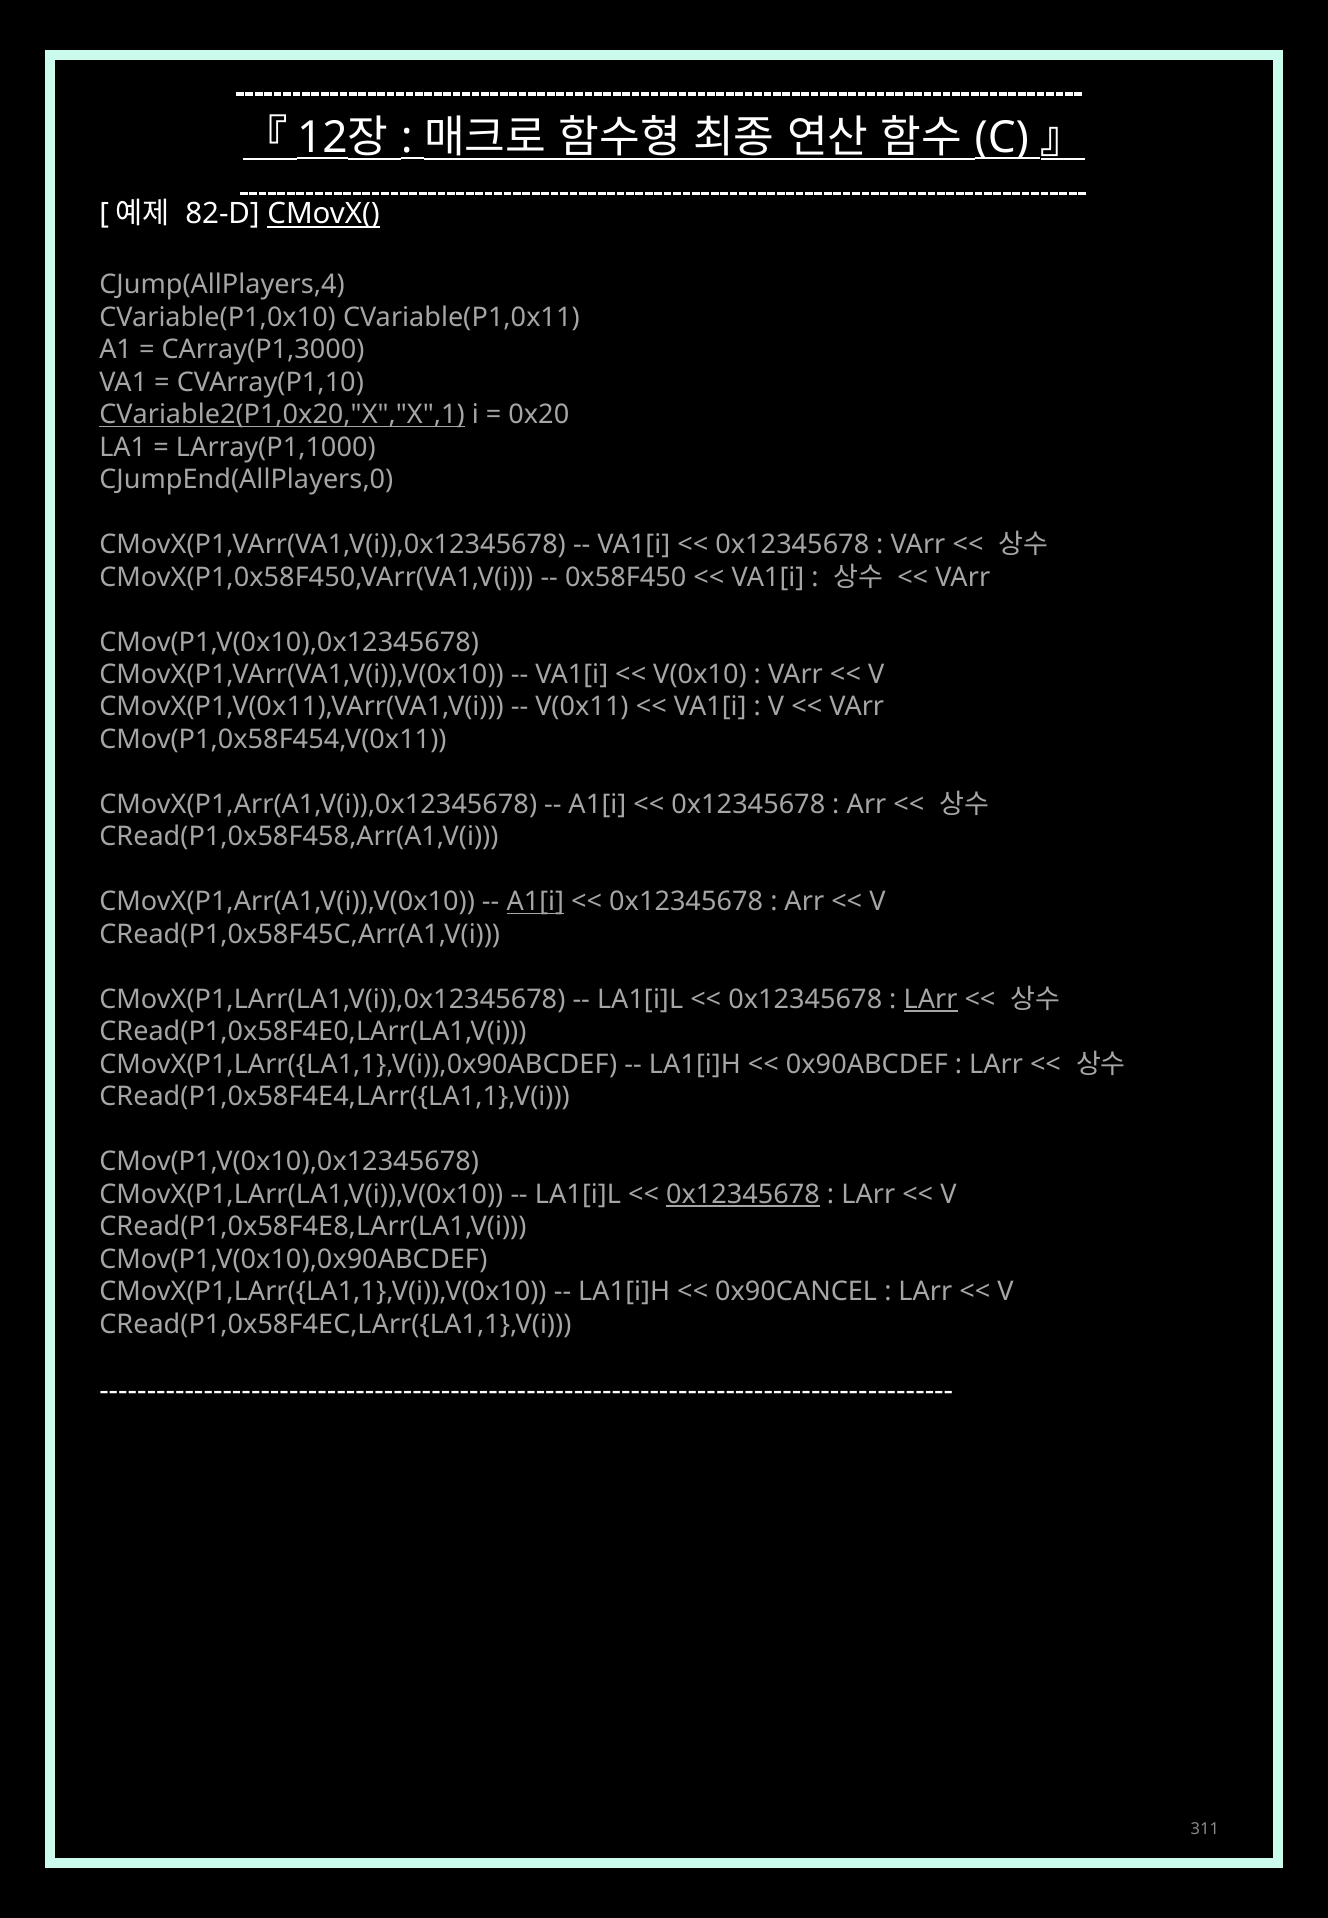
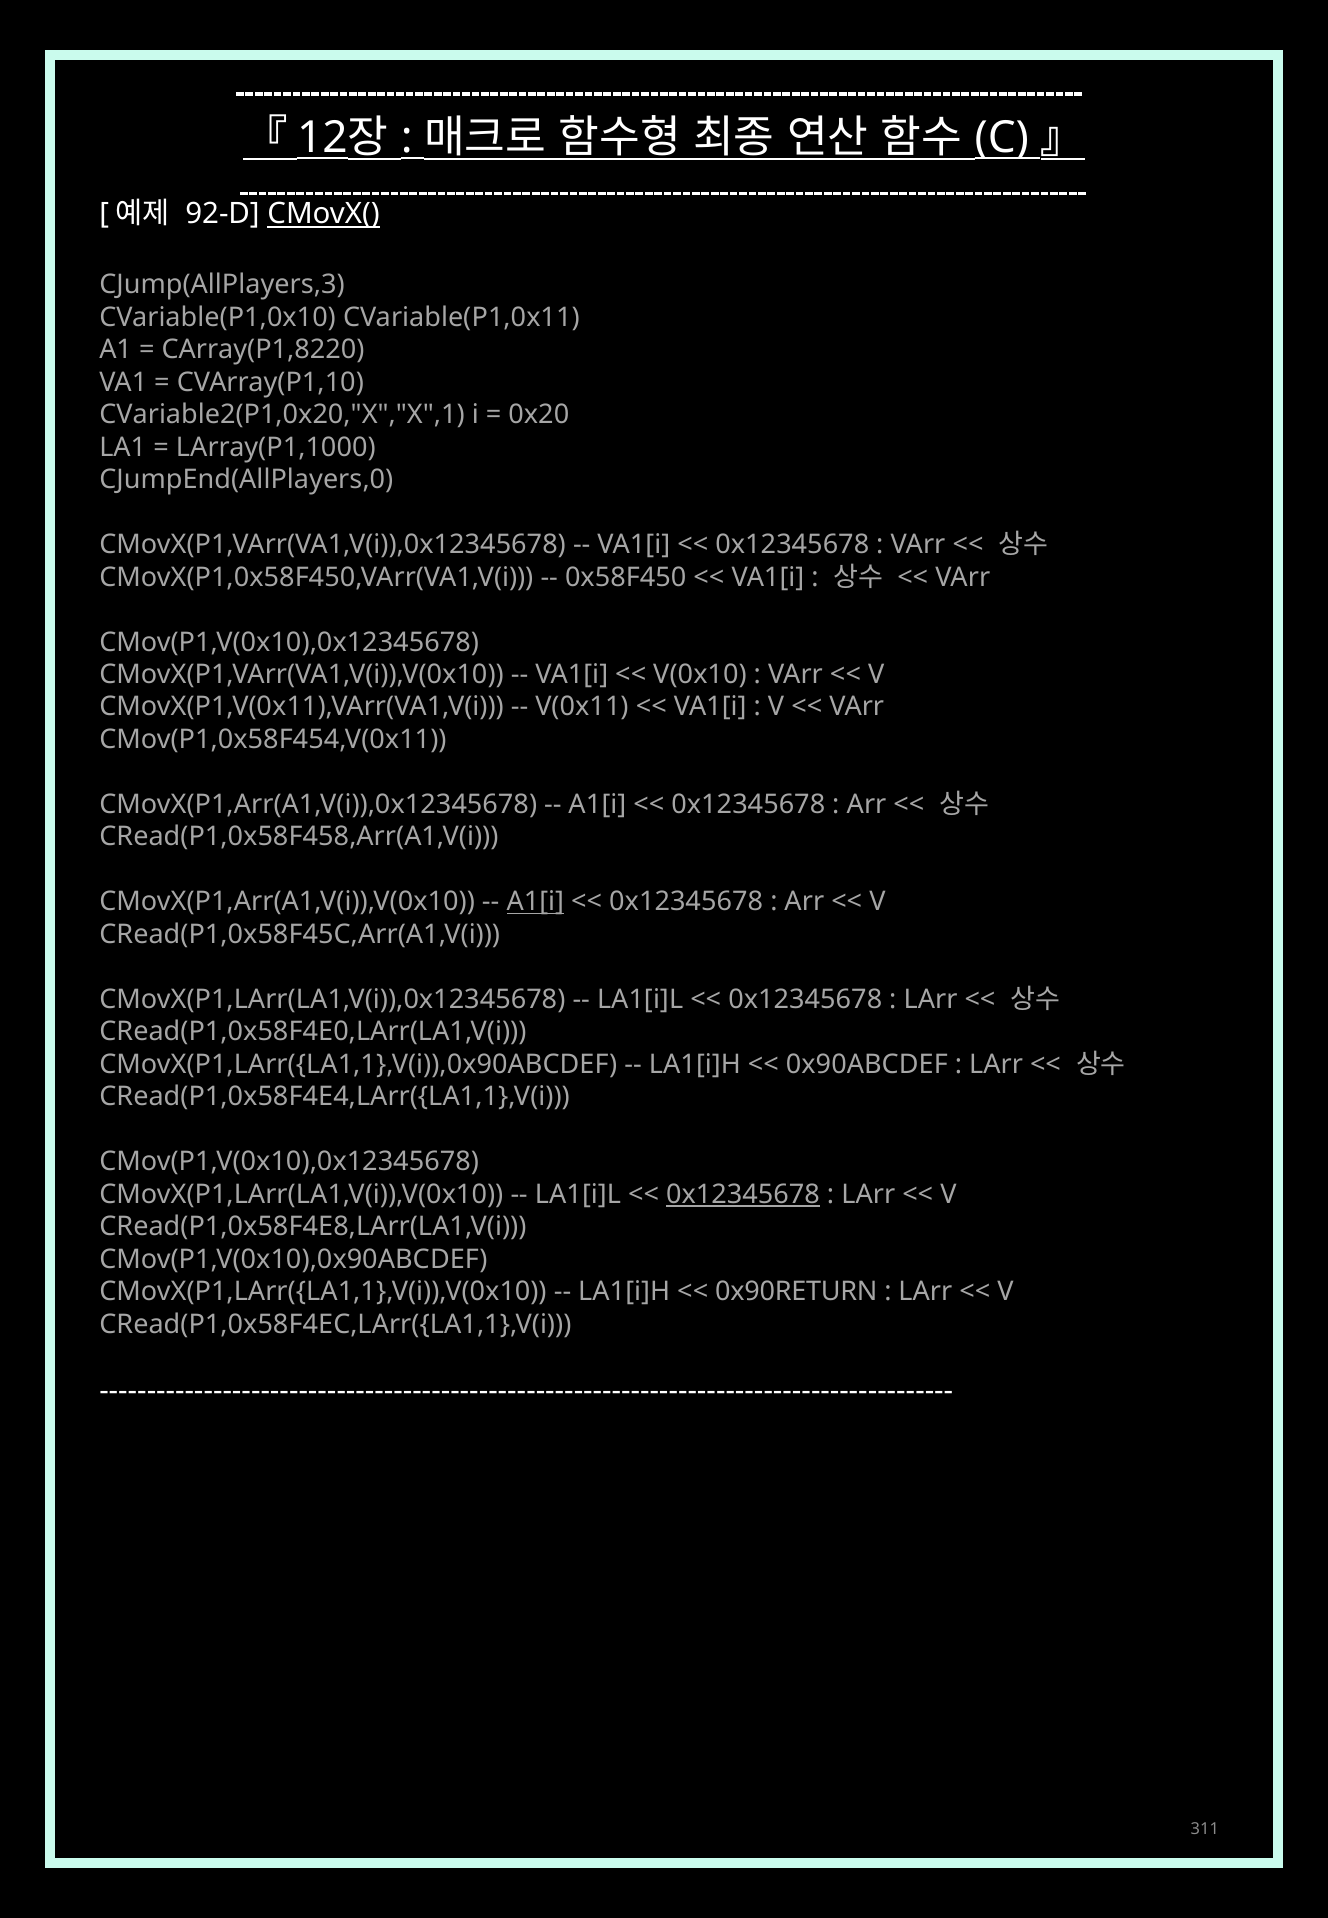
82-D: 82-D -> 92-D (223, 214)
CJump(AllPlayers,4: CJump(AllPlayers,4 -> CJump(AllPlayers,3 (222, 285)
CArray(P1,3000: CArray(P1,3000 -> CArray(P1,8220 (263, 350)
CVariable2(P1,0x20,"X","X",1 underline: present -> none (282, 415)
LArr underline: present -> none (931, 1000)
0x90CANCEL: 0x90CANCEL -> 0x90RETURN (796, 1292)
